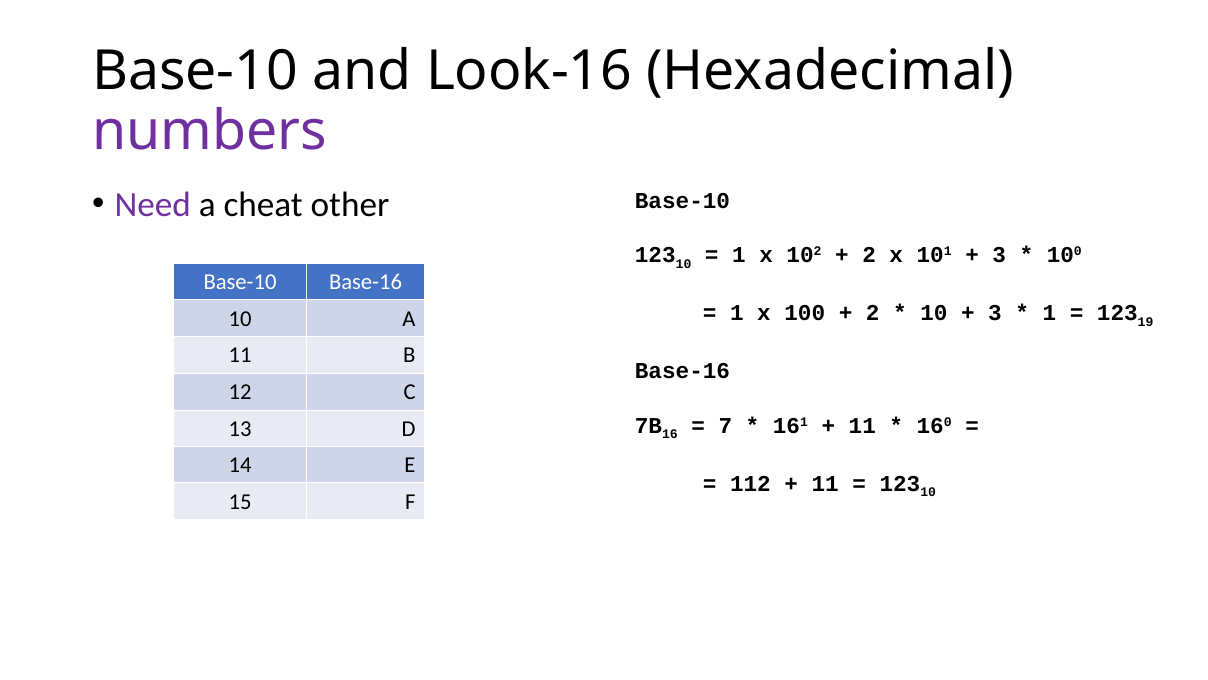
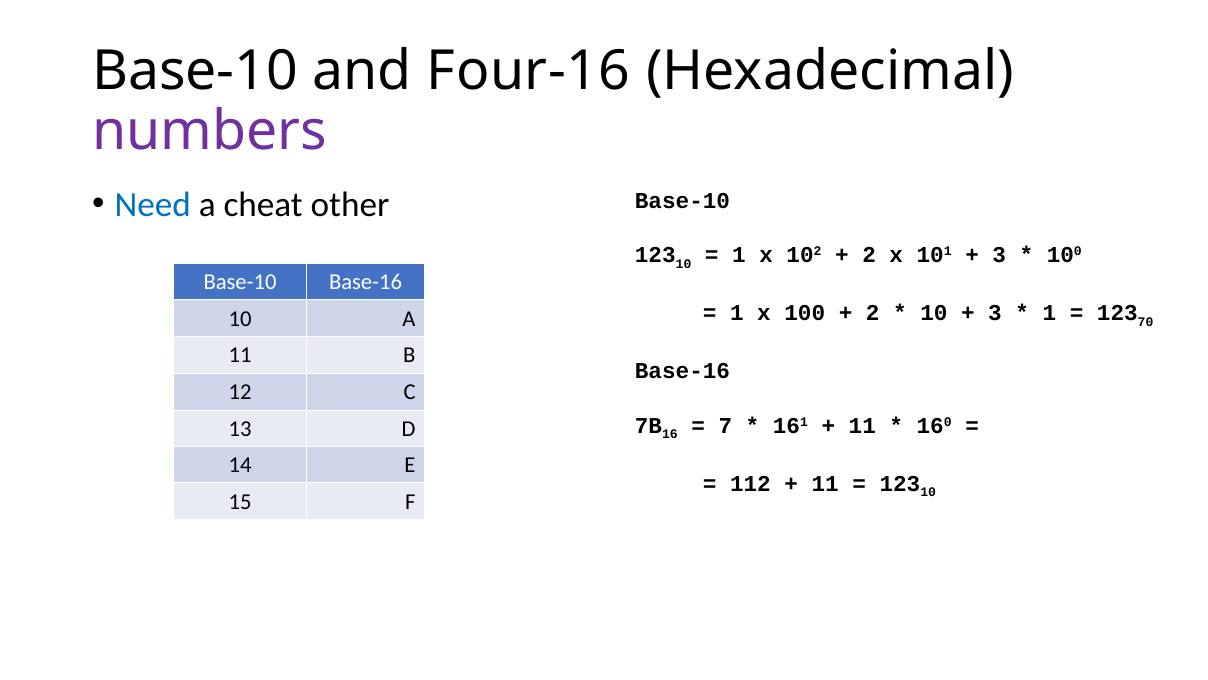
Look-16: Look-16 -> Four-16 (529, 72)
Need colour: purple -> blue (153, 204)
19: 19 -> 70 (1146, 322)
